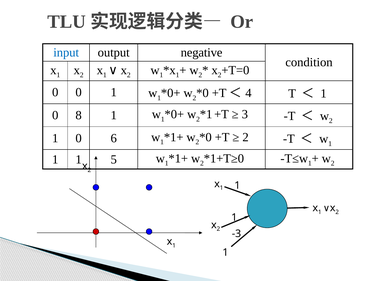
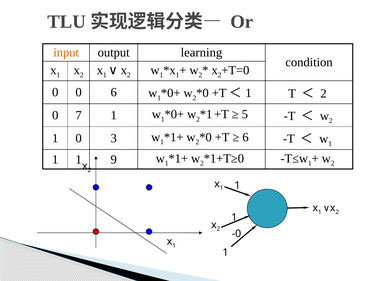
input colour: blue -> orange (66, 53)
negative: negative -> learning (201, 53)
0 1: 1 -> 6 (114, 92)
4: 4 -> 1 (248, 93)
1: 1 -> 2 (324, 94)
8: 8 -> 7 (79, 115)
3: 3 -> 5 (245, 114)
6: 6 -> 3 (114, 138)
2: 2 -> 6 (246, 137)
5: 5 -> 9 (114, 160)
-3: -3 -> -0 (236, 234)
